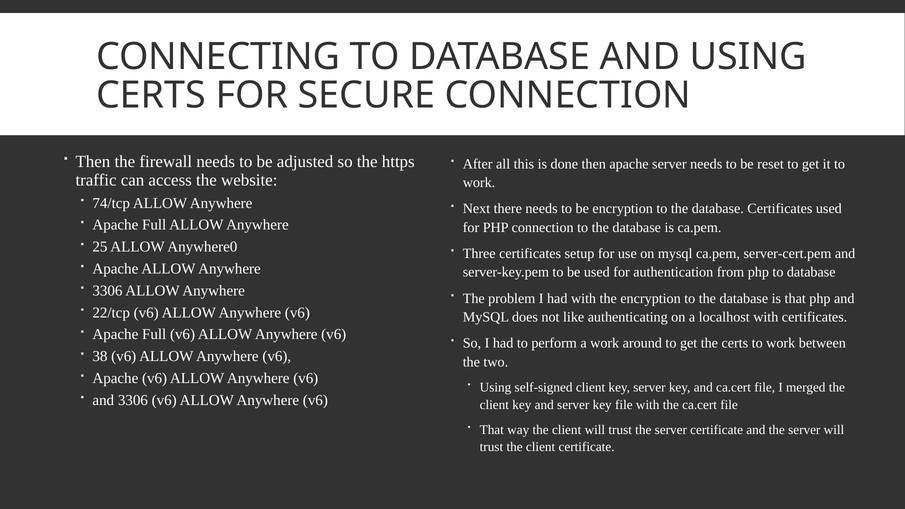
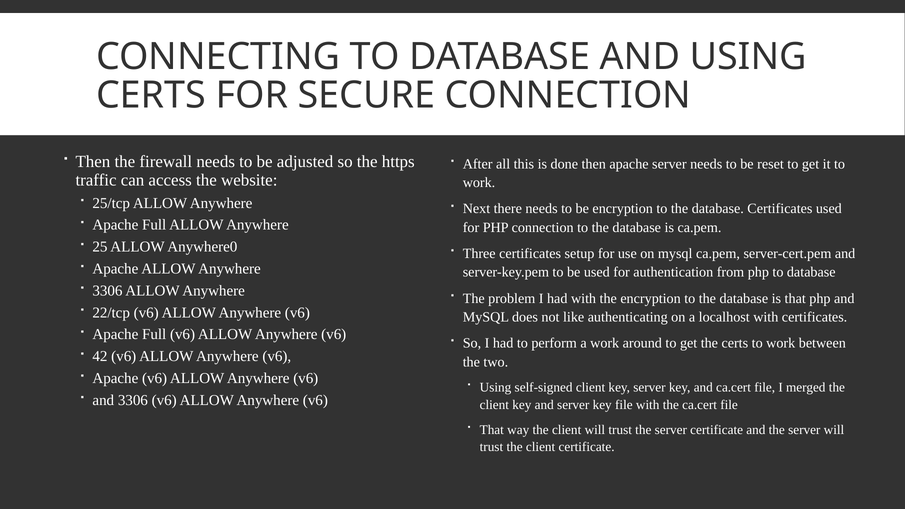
74/tcp: 74/tcp -> 25/tcp (111, 203)
38: 38 -> 42 (100, 356)
